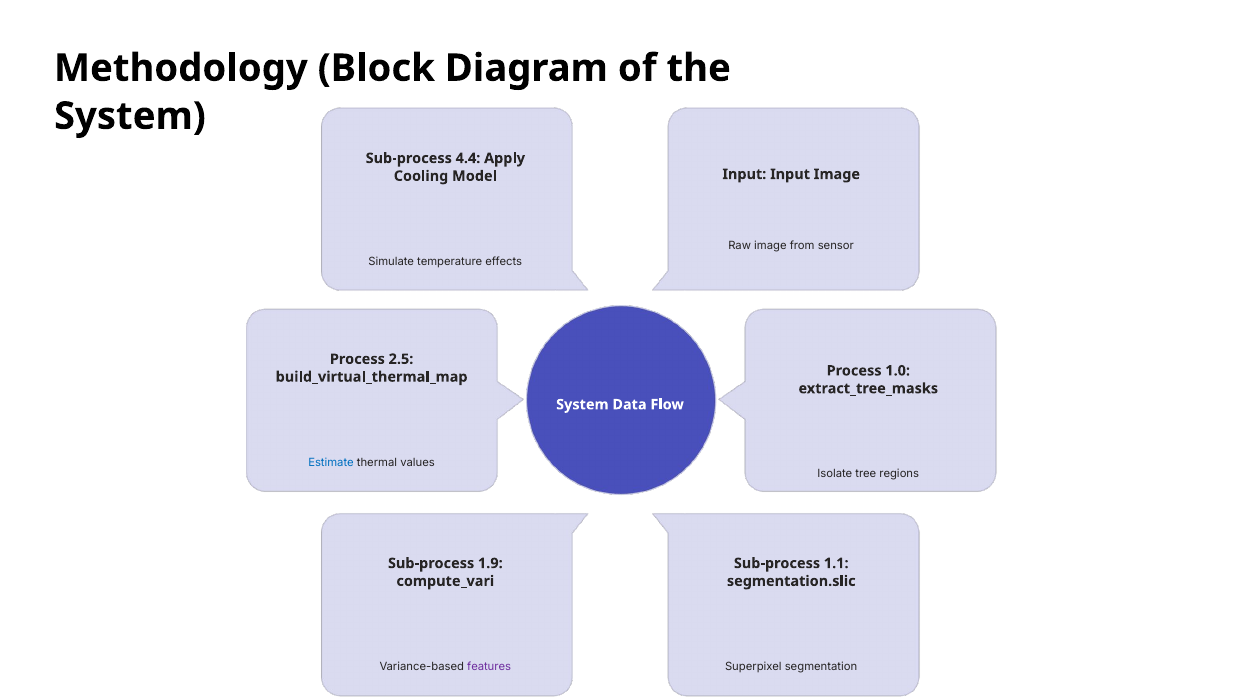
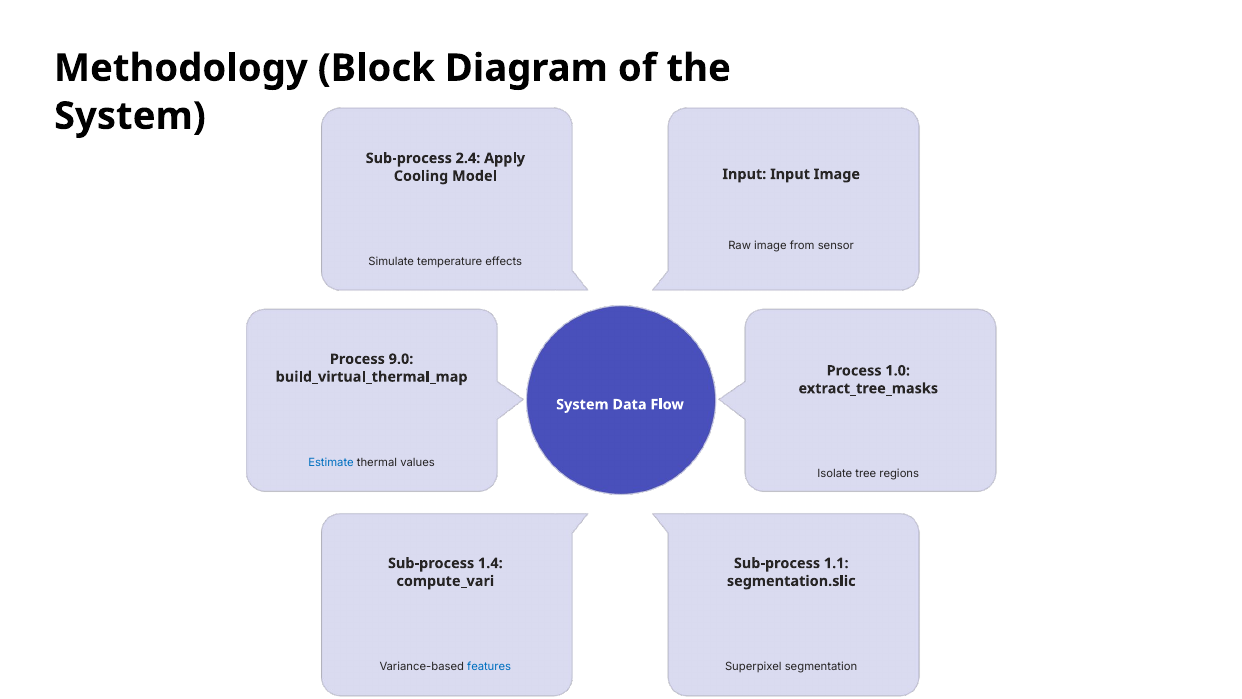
4.4: 4.4 -> 2.4 (468, 158)
2.5: 2.5 -> 9.0 (401, 359)
1.9: 1.9 -> 1.4 (490, 563)
features colour: purple -> blue (489, 666)
